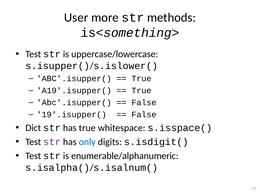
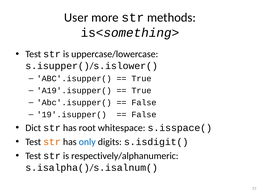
has true: true -> root (87, 128)
str colour: purple -> orange (52, 142)
enumerable/alphanumeric: enumerable/alphanumeric -> respectively/alphanumeric (125, 156)
